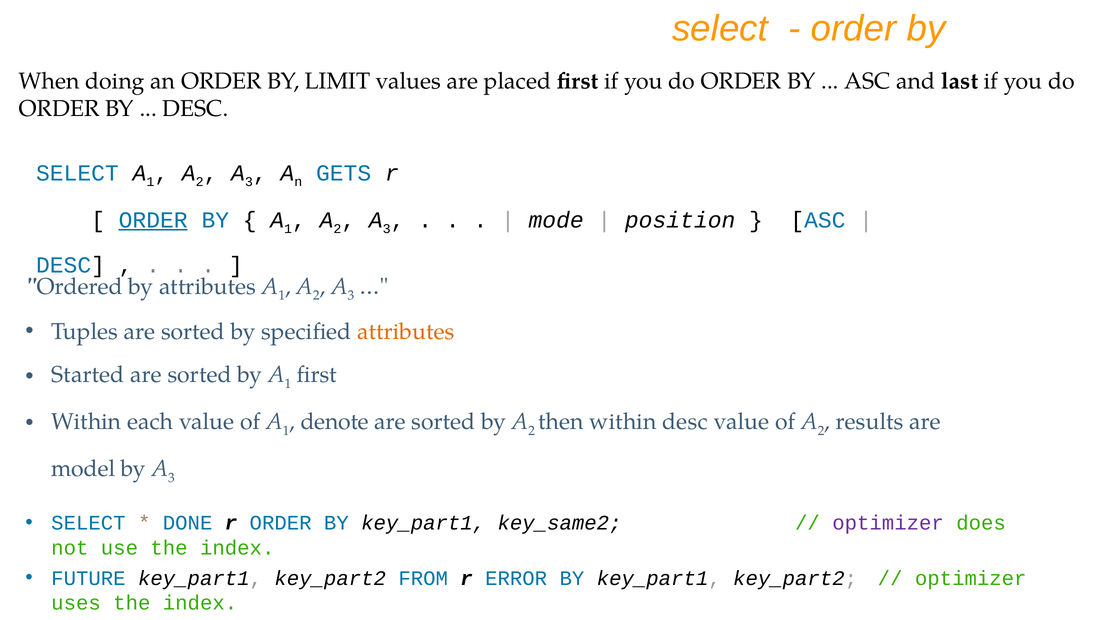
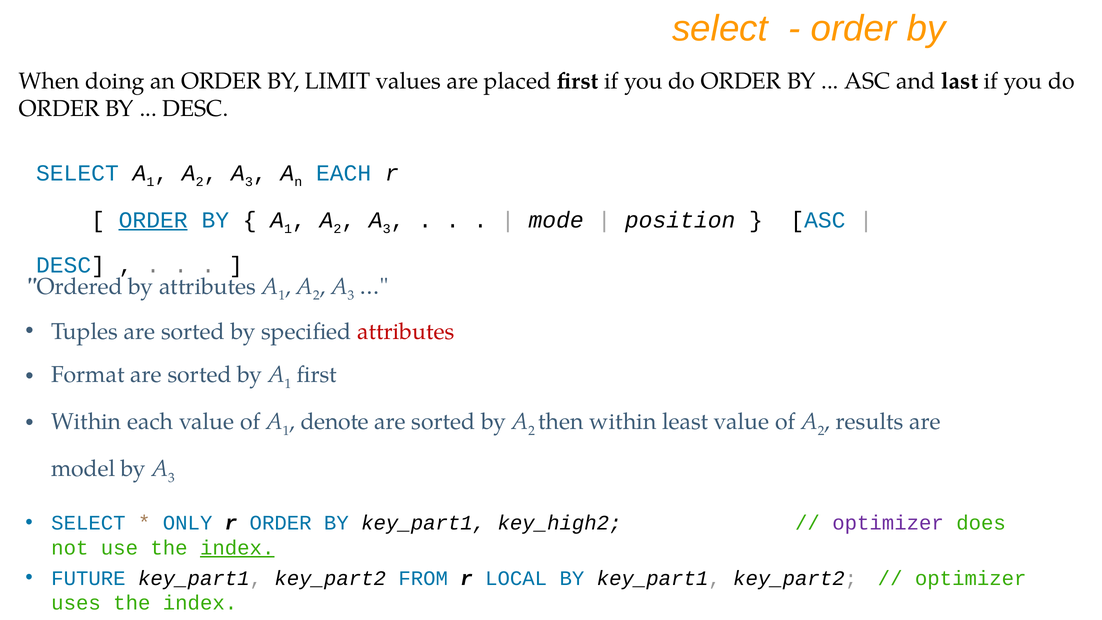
GETS: GETS -> EACH (344, 173)
attributes colour: orange -> red (406, 332)
Started: Started -> Format (88, 375)
within desc: desc -> least (685, 422)
DONE: DONE -> ONLY (188, 523)
key_same2: key_same2 -> key_high2 (560, 523)
index underline: none -> present (237, 548)
ERROR: ERROR -> LOCAL (516, 578)
